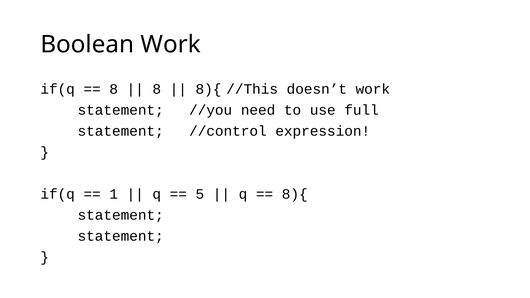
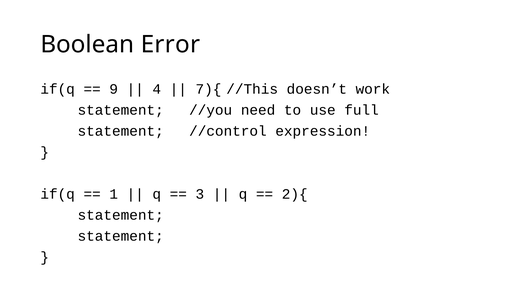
Boolean Work: Work -> Error (170, 45)
8: 8 -> 9 (114, 89)
8: 8 -> 4 (157, 89)
8){: 8){ -> 7){ (208, 89)
5: 5 -> 3 (200, 194)
8){: 8){ -> 2){ (295, 194)
